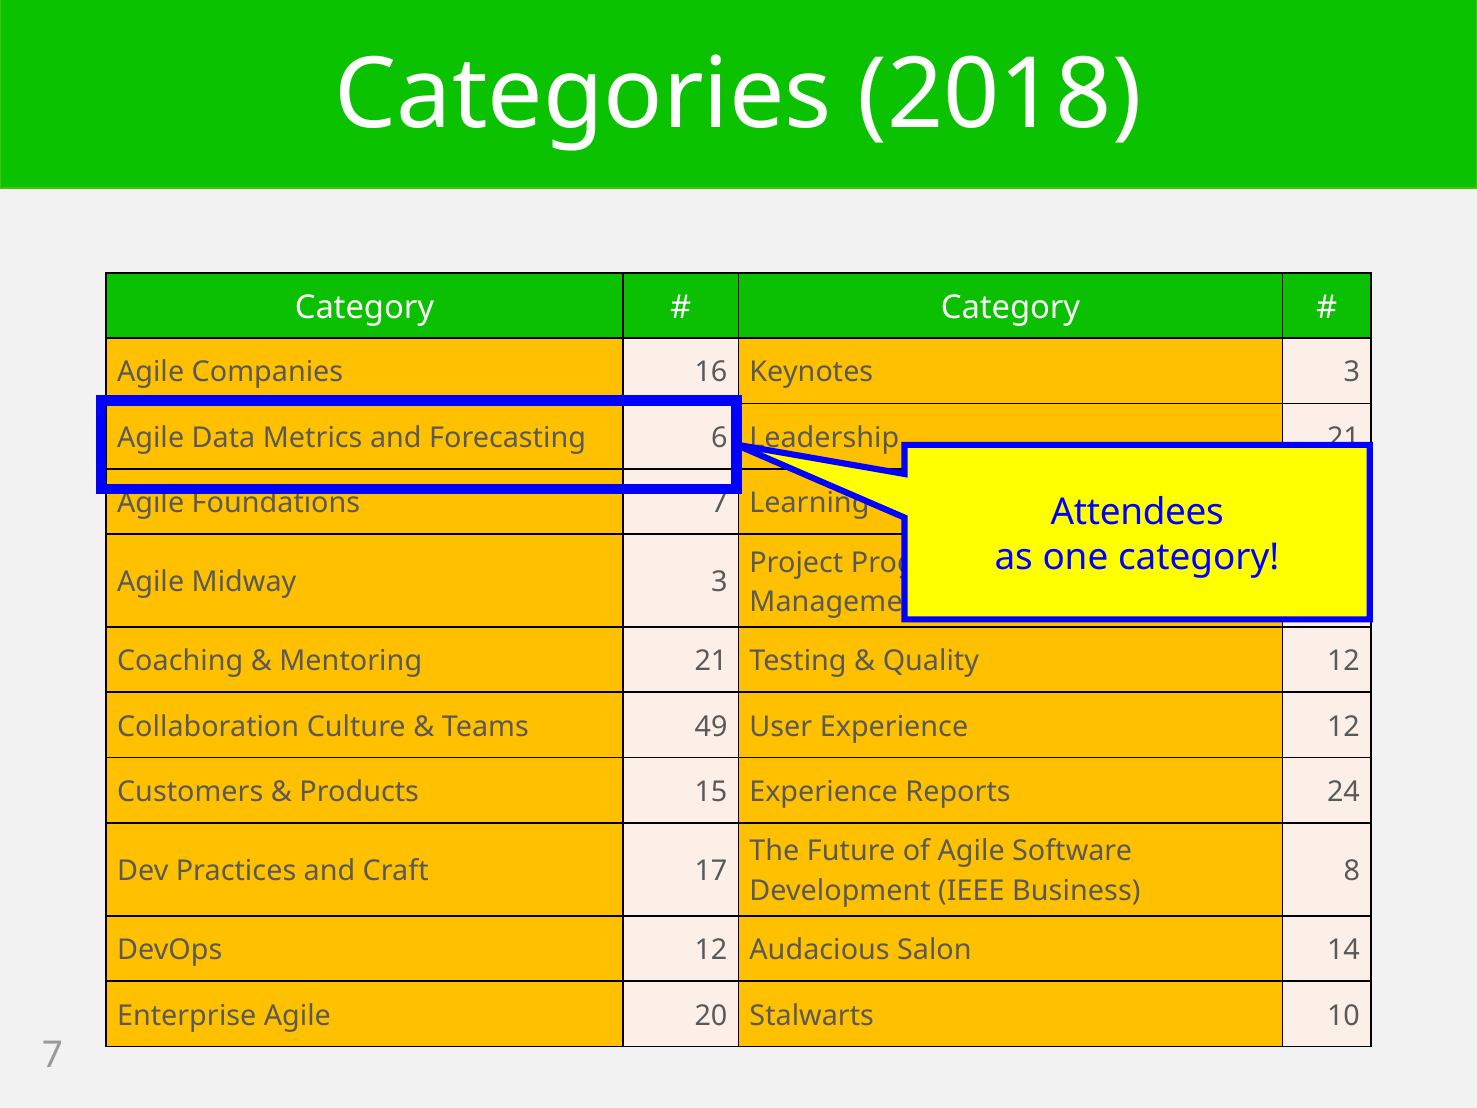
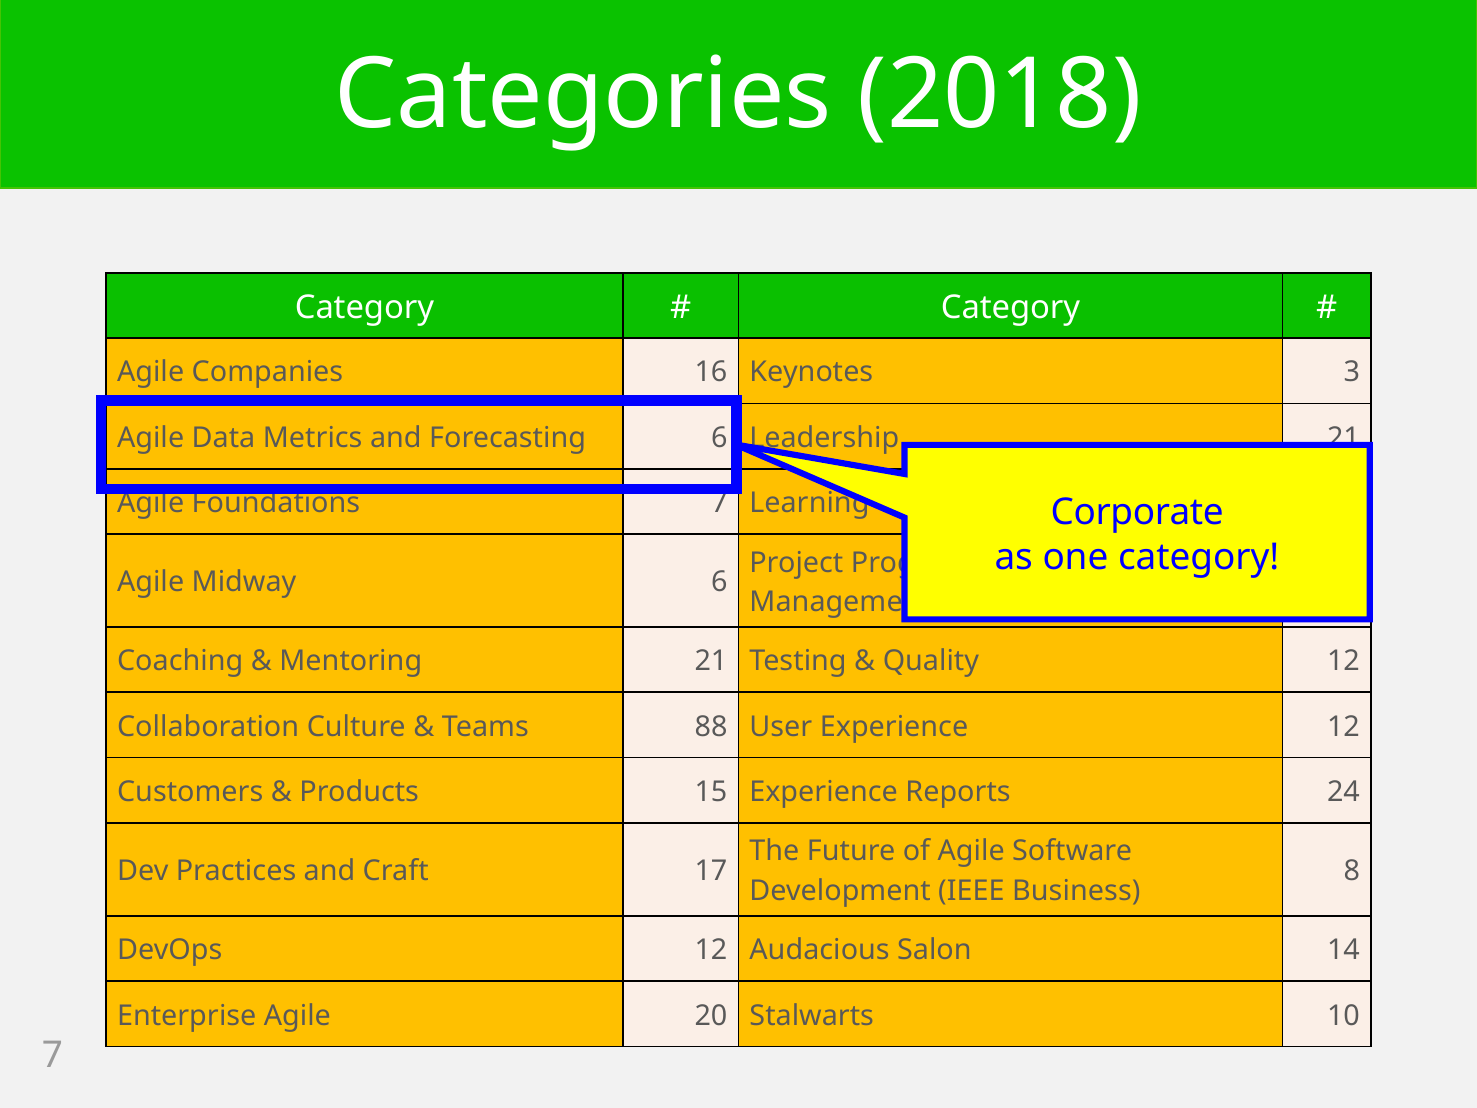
Attendees: Attendees -> Corporate (1137, 512)
Midway 3: 3 -> 6 (719, 582)
49: 49 -> 88 (711, 726)
